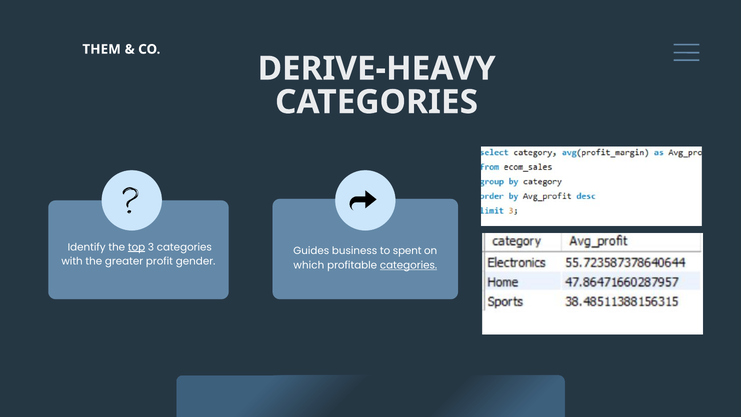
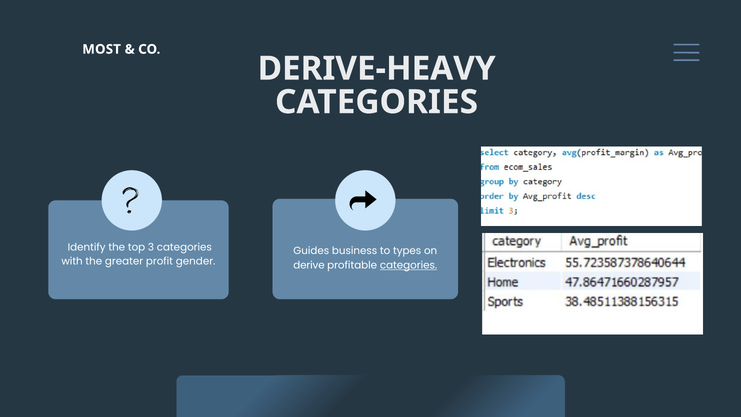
THEM: THEM -> MOST (102, 49)
top underline: present -> none (137, 247)
spent: spent -> types (407, 251)
which: which -> derive (309, 265)
